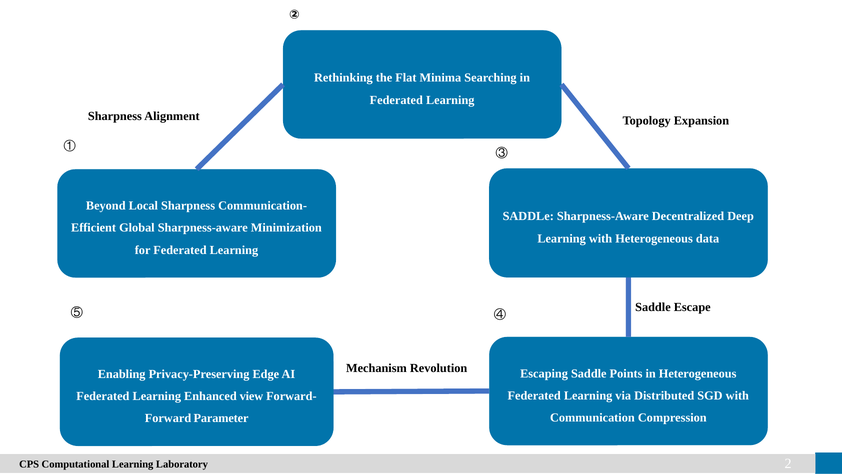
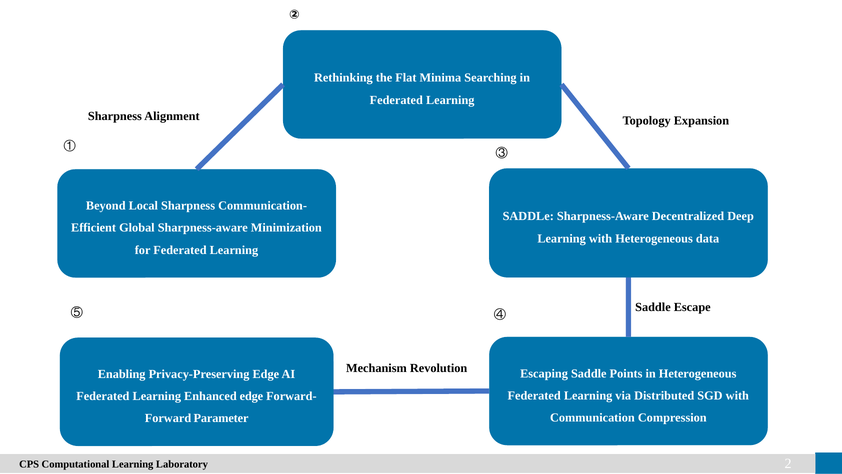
Enhanced view: view -> edge (251, 396)
